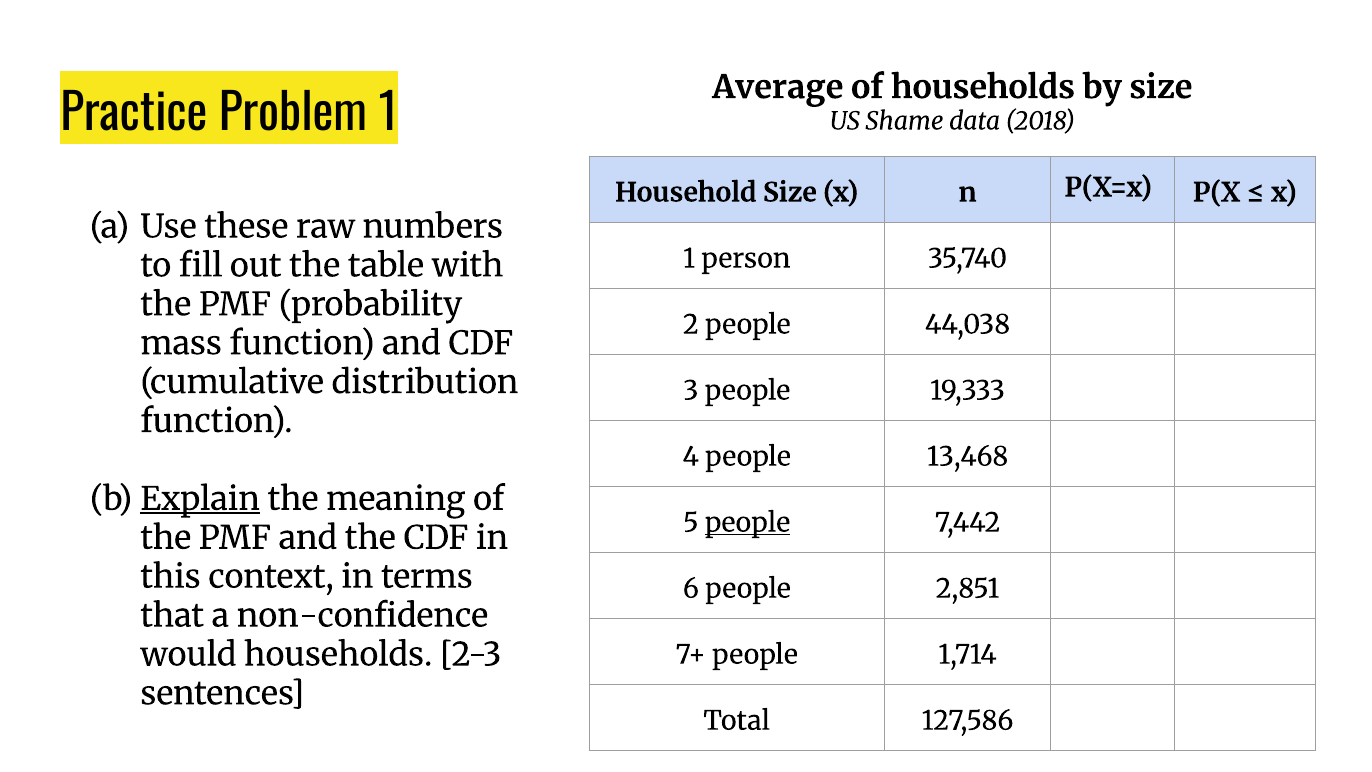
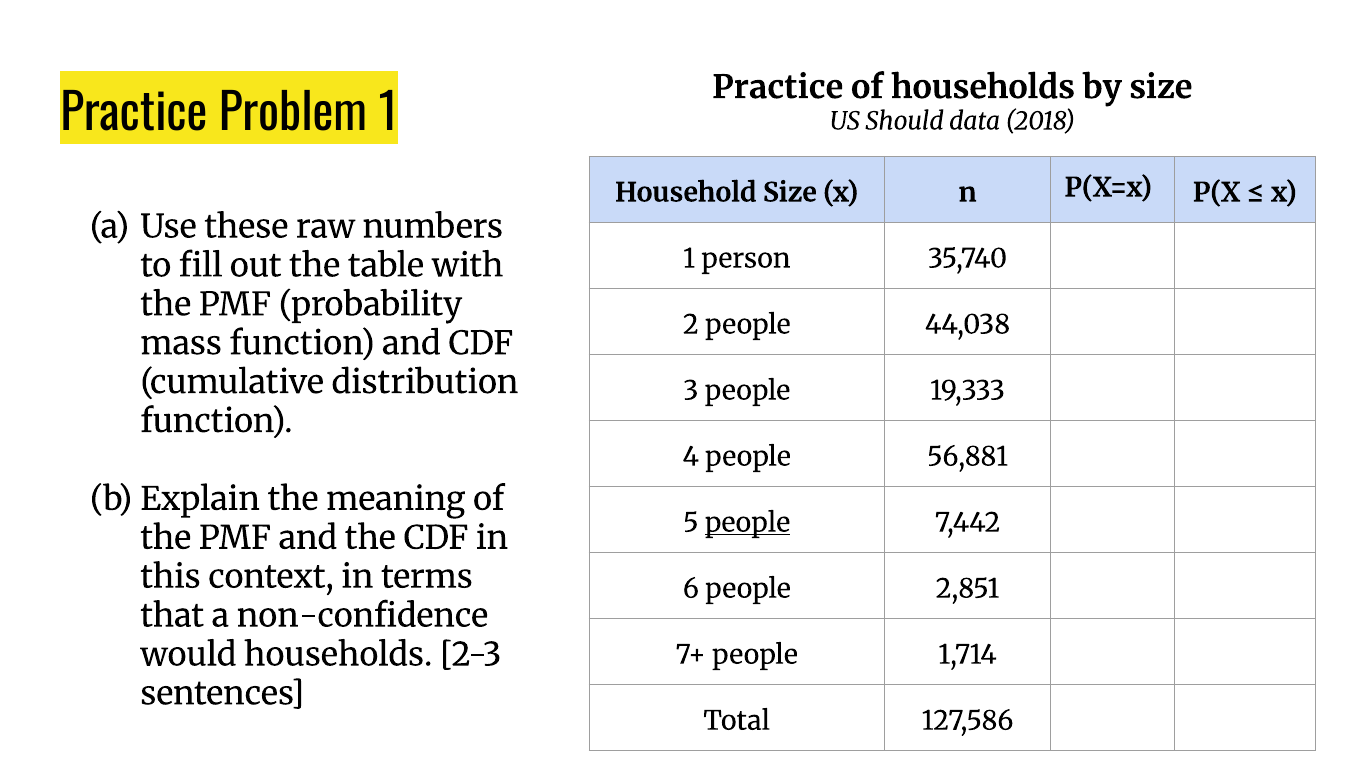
Average: Average -> Practice (778, 88)
Shame: Shame -> Should (905, 121)
13,468: 13,468 -> 56,881 (968, 457)
Explain underline: present -> none (200, 499)
